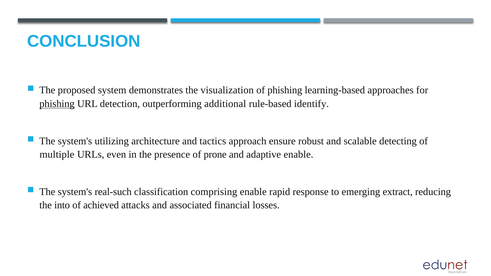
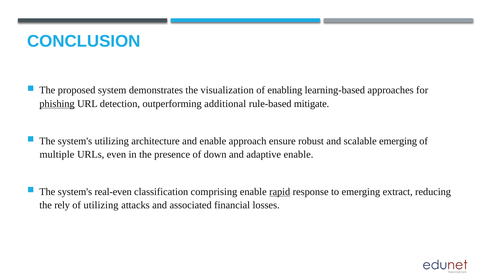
of phishing: phishing -> enabling (285, 90)
identify: identify -> mitigate (312, 104)
and tactics: tactics -> enable (213, 141)
scalable detecting: detecting -> emerging (398, 141)
prone: prone -> down (215, 155)
real-such: real-such -> real-even (113, 192)
rapid underline: none -> present (280, 192)
into: into -> rely (62, 205)
of achieved: achieved -> utilizing (101, 205)
